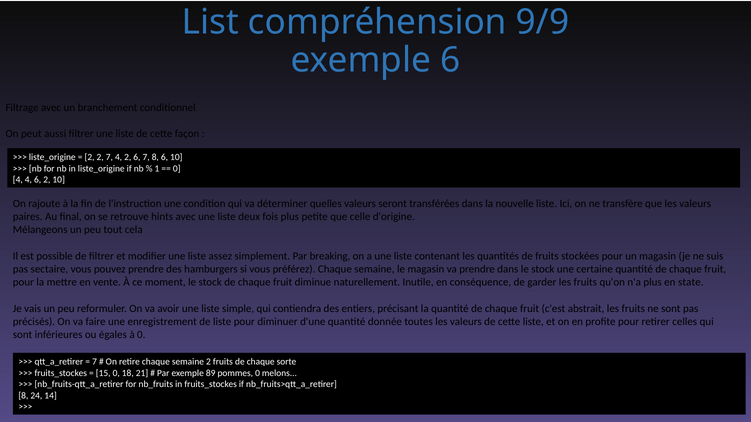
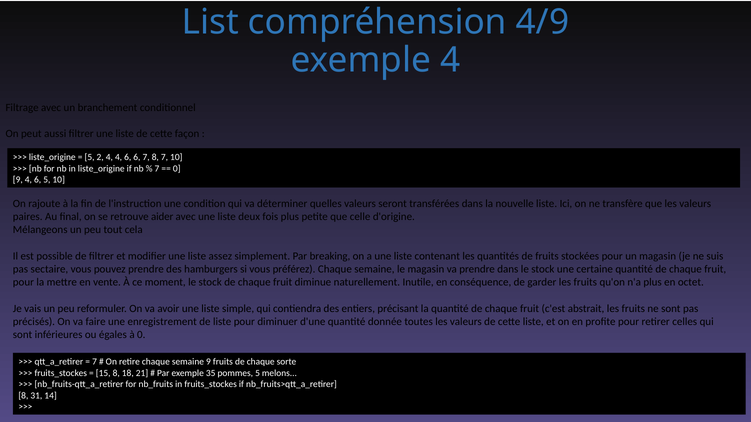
9/9: 9/9 -> 4/9 (542, 22)
exemple 6: 6 -> 4 (450, 60)
2: 2 -> 5 (90, 157)
2 7: 7 -> 4 (109, 157)
2: 2 -> 6 (128, 157)
8 6: 6 -> 7 (164, 157)
1: 1 -> 7 (157, 169)
4: 4 -> 9 (18, 180)
6 2: 2 -> 5 (47, 180)
hints: hints -> aider (162, 217)
state: state -> octet (691, 283)
semaine 2: 2 -> 9 (208, 362)
15 0: 0 -> 8 (116, 373)
89: 89 -> 35 (211, 373)
pommes 0: 0 -> 5 (258, 373)
24: 24 -> 31 (36, 396)
